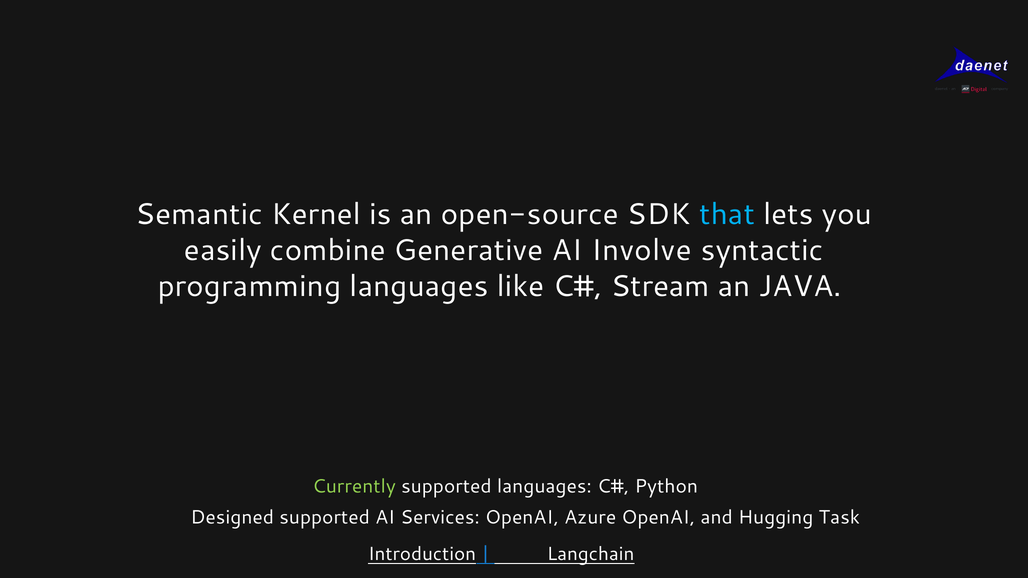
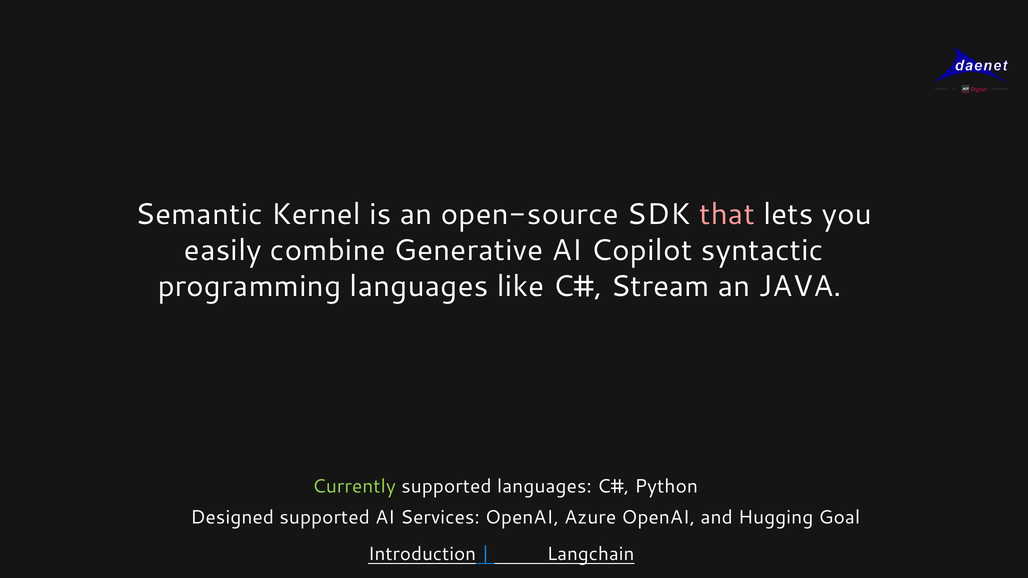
that colour: light blue -> pink (727, 214)
Involve: Involve -> Copilot (642, 250)
Task: Task -> Goal (839, 518)
